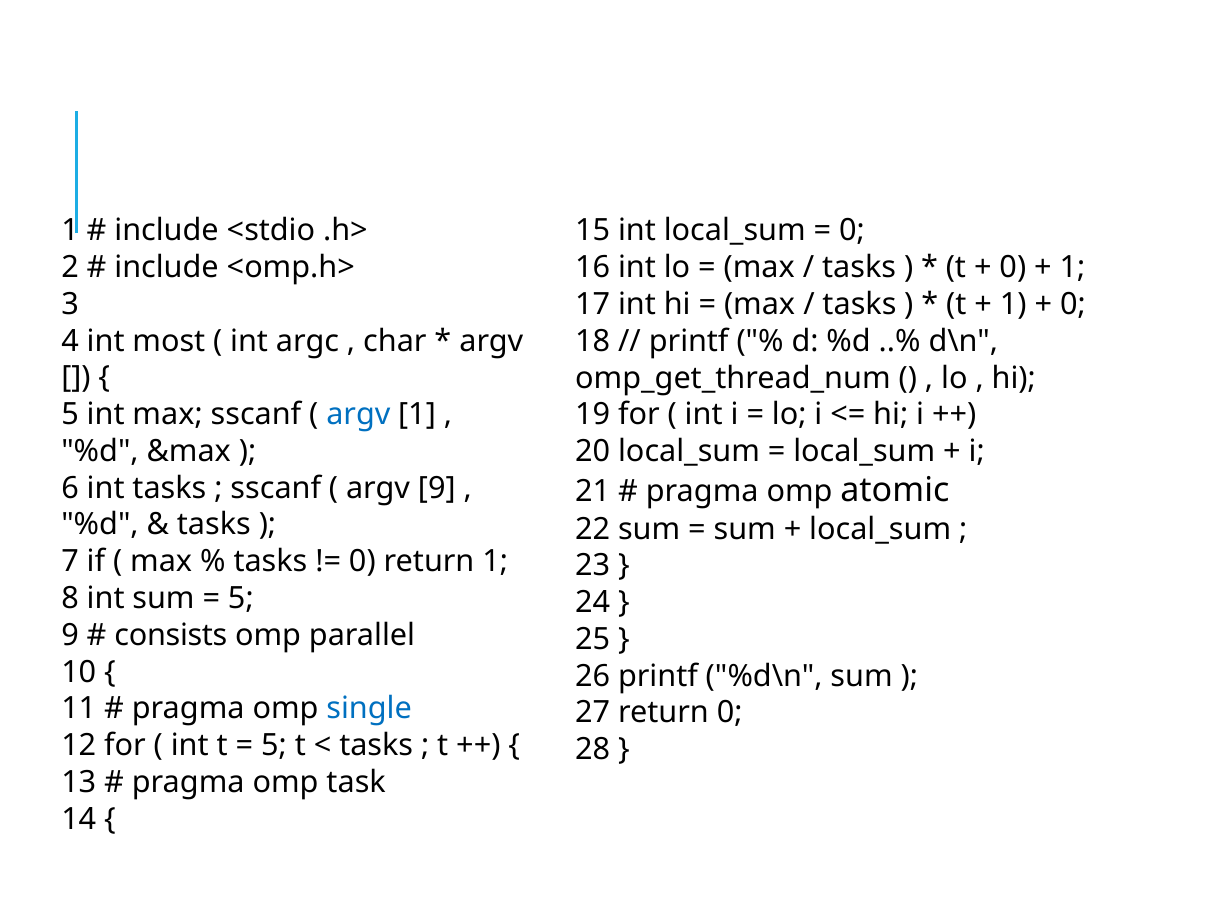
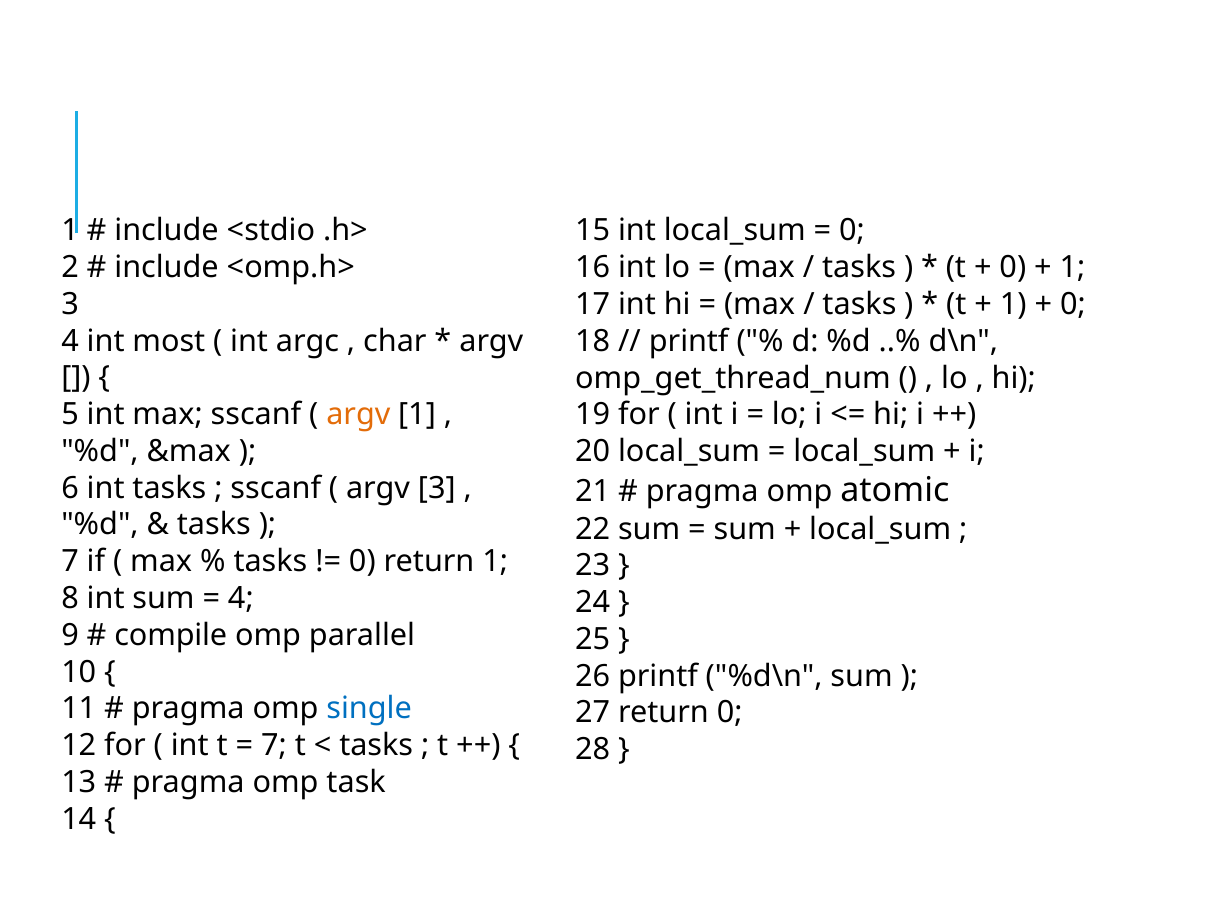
argv colour: blue -> orange (358, 414)
argv 9: 9 -> 3 (437, 488)
5: 5 -> 4 (241, 598)
consists: consists -> compile (171, 635)
5: 5 -> 7 (274, 745)
